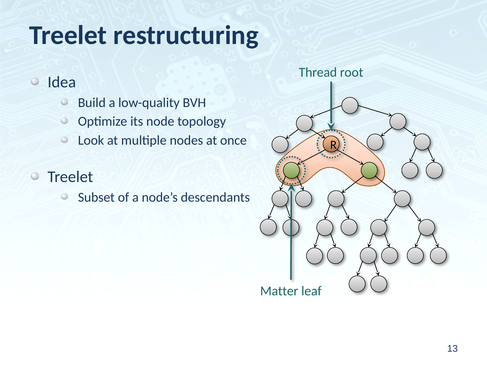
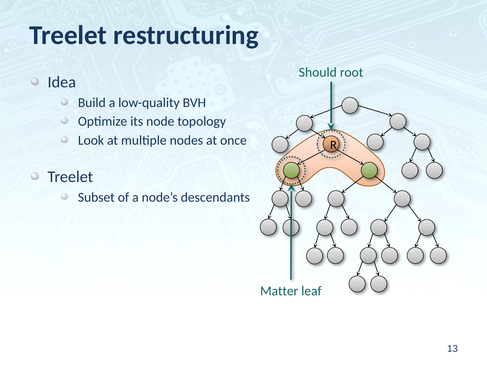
Thread: Thread -> Should (318, 72)
